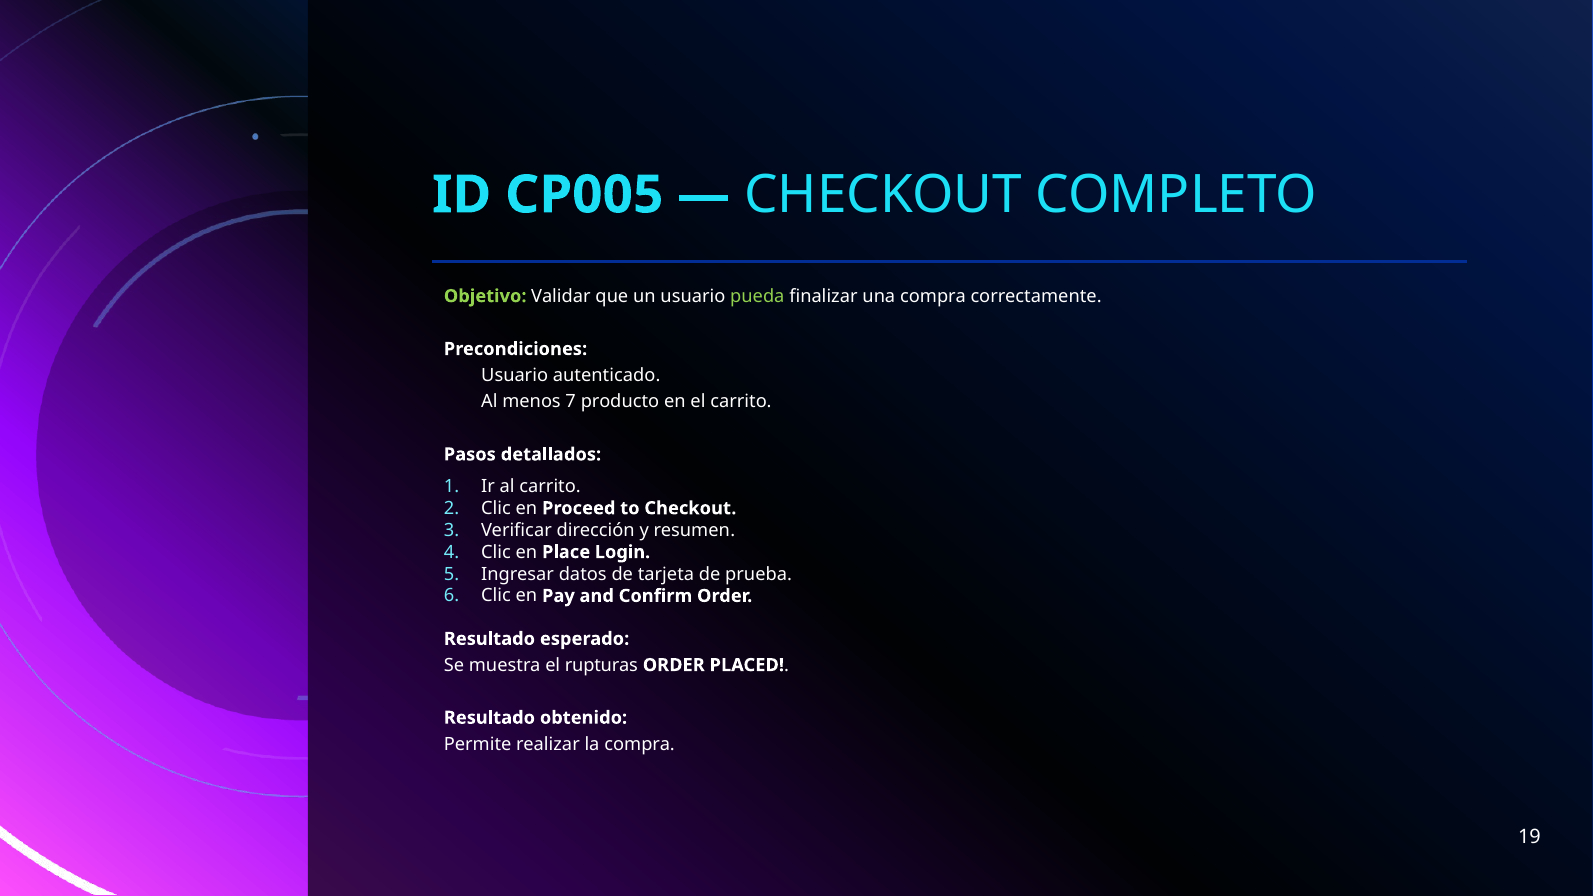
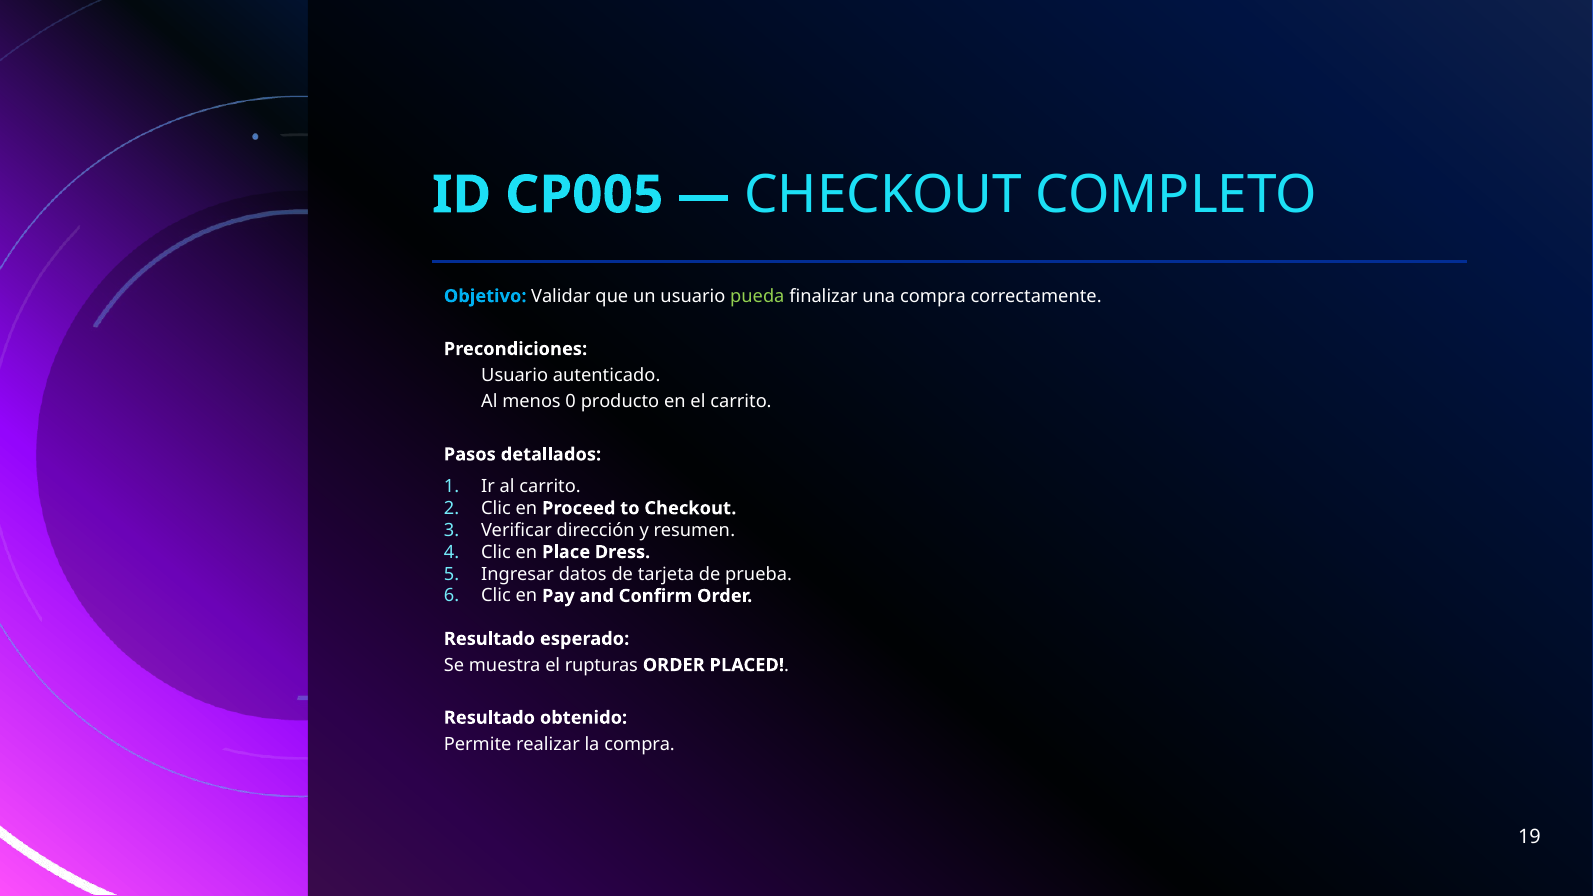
Objetivo colour: light green -> light blue (485, 296)
7: 7 -> 0 (571, 402)
Login: Login -> Dress (623, 552)
